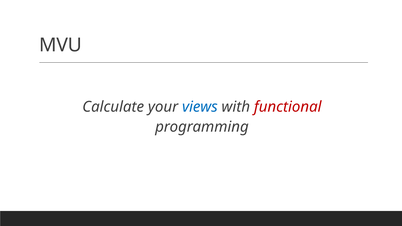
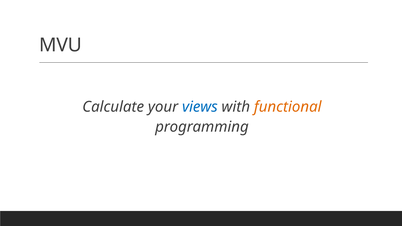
functional colour: red -> orange (288, 107)
